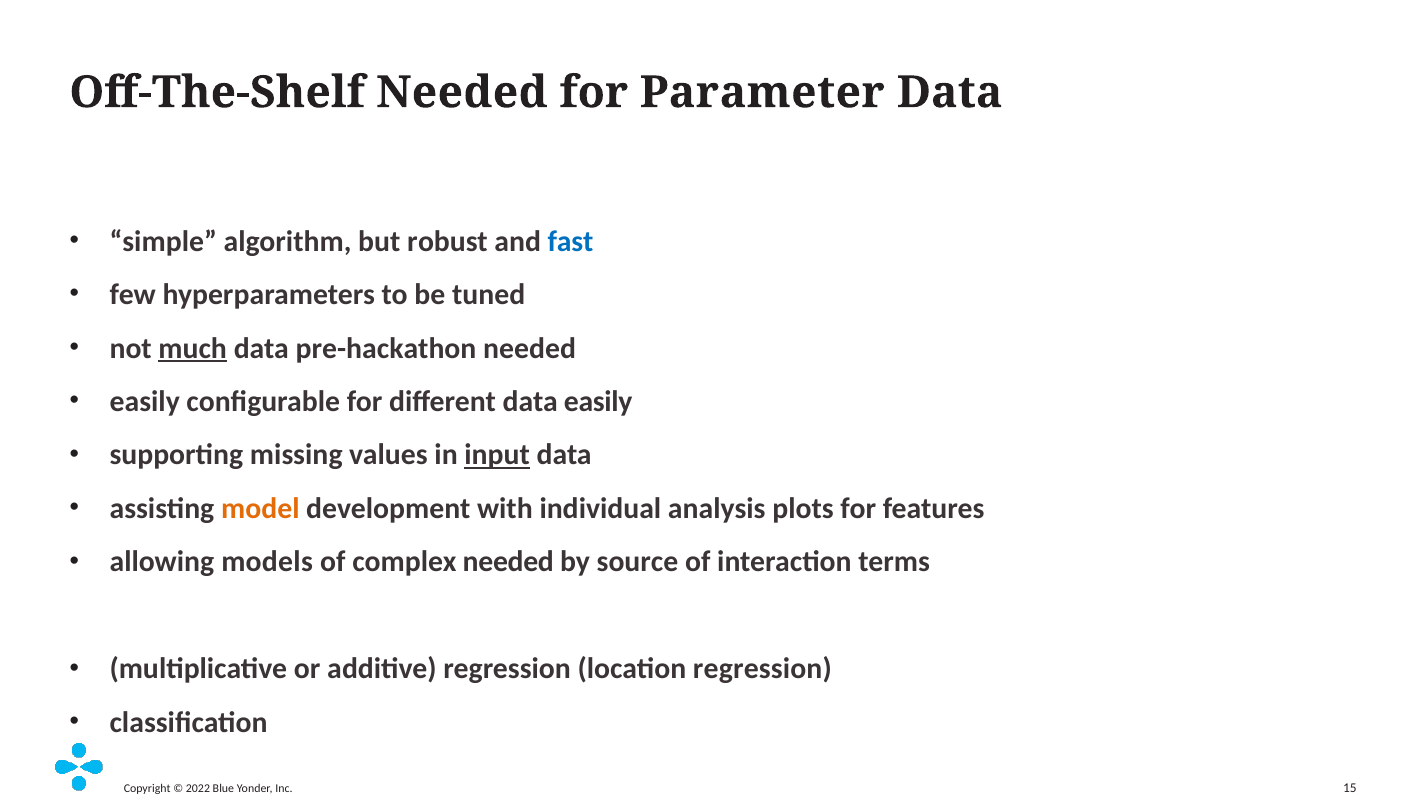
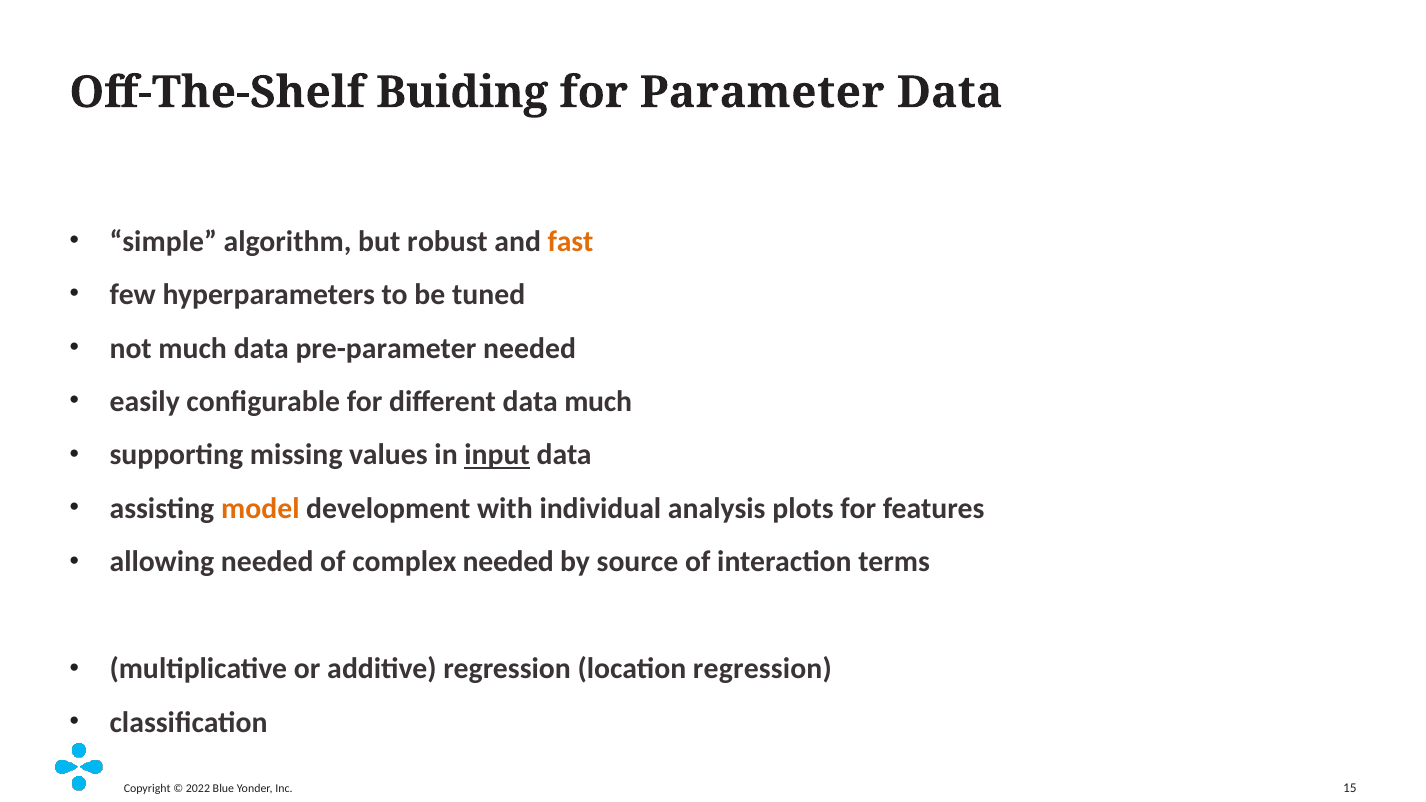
Off-The-Shelf Needed: Needed -> Buiding (462, 93)
fast colour: blue -> orange (571, 241)
much underline: present -> none (193, 348)
pre-hackathon: pre-hackathon -> pre-parameter (386, 348)
data easily: easily -> much (598, 402)
allowing models: models -> needed (267, 562)
